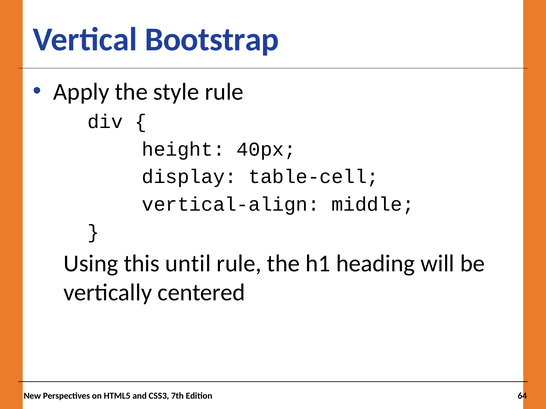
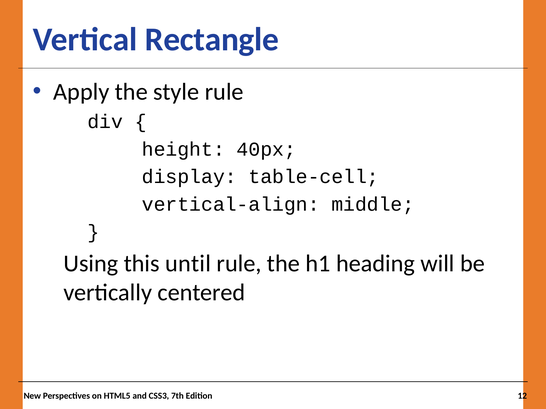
Bootstrap: Bootstrap -> Rectangle (212, 40)
64: 64 -> 12 (522, 396)
